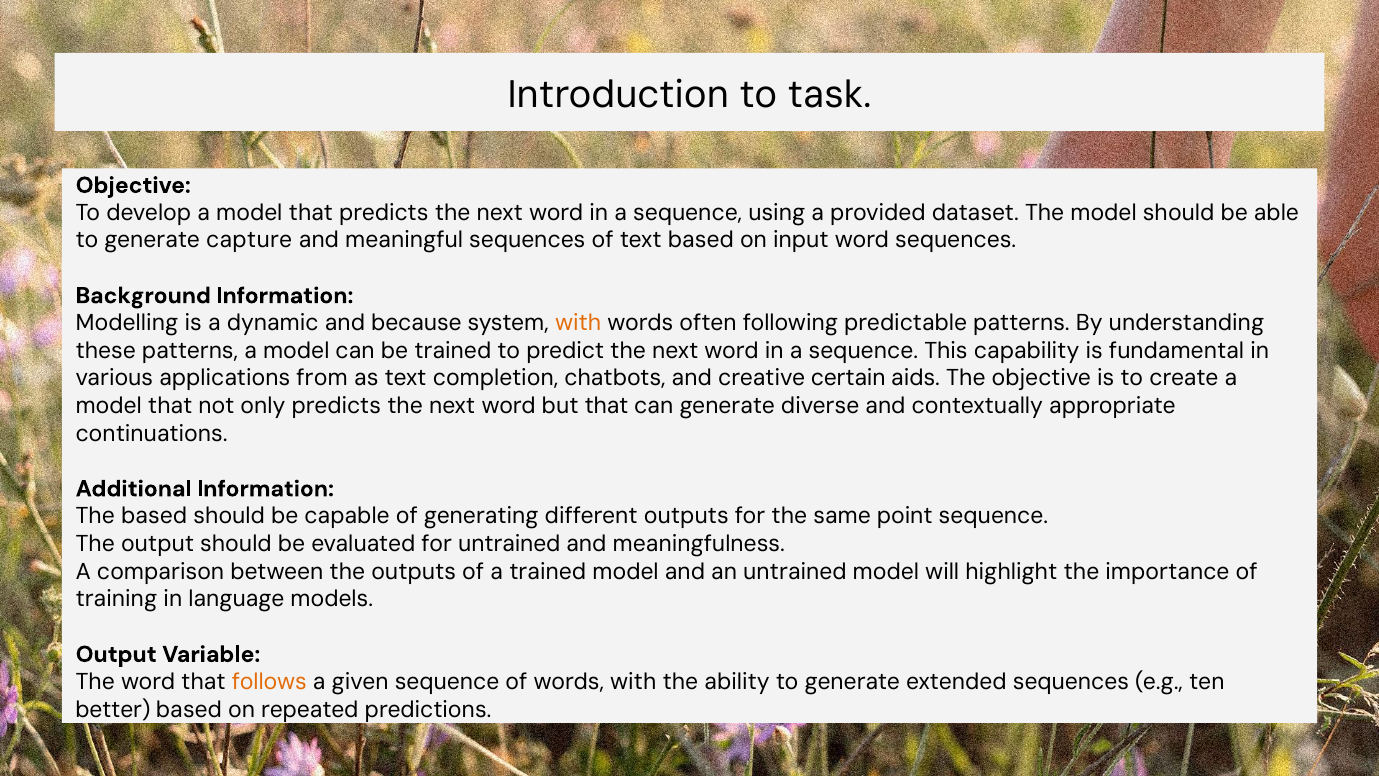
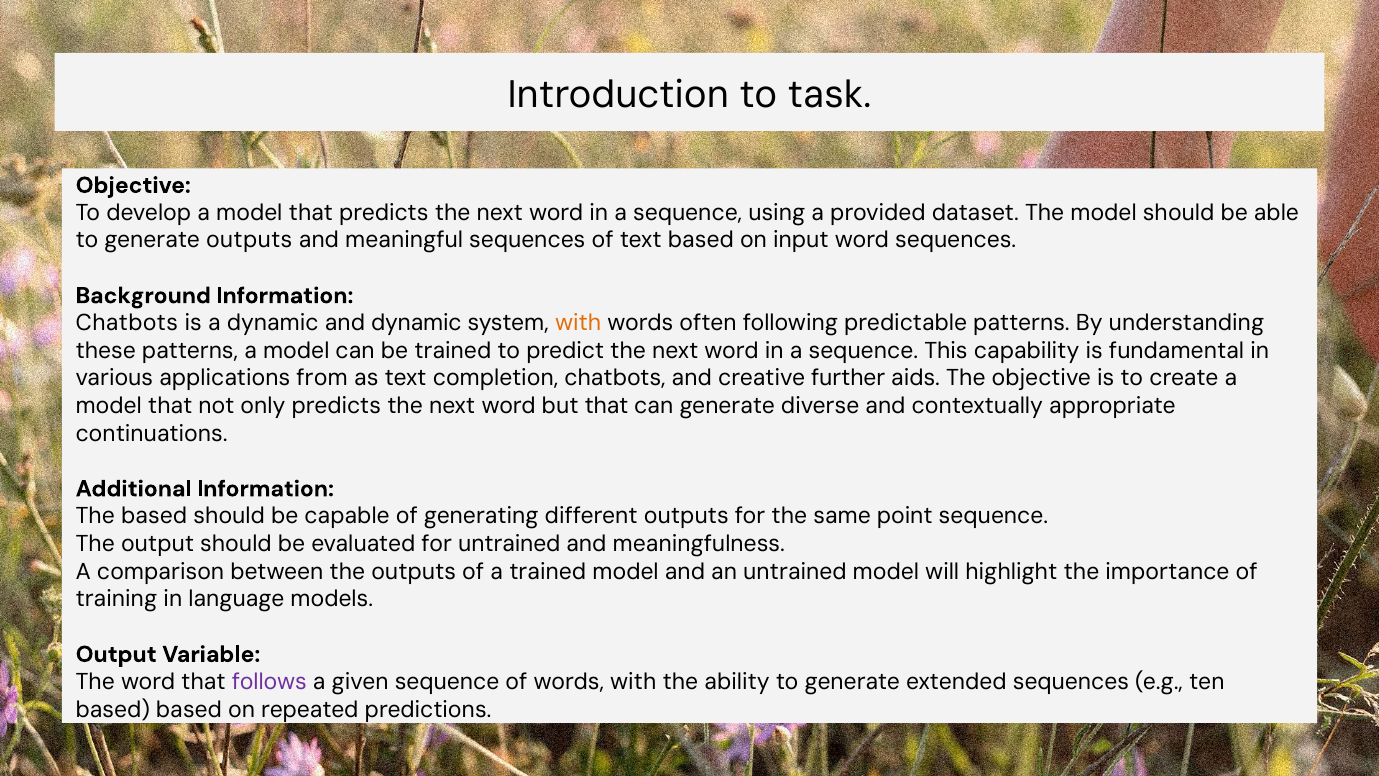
generate capture: capture -> outputs (249, 240)
Modelling: Modelling -> Chatbots (127, 323)
and because: because -> dynamic (416, 323)
certain: certain -> further (848, 378)
follows colour: orange -> purple (269, 682)
better: better -> based (113, 709)
